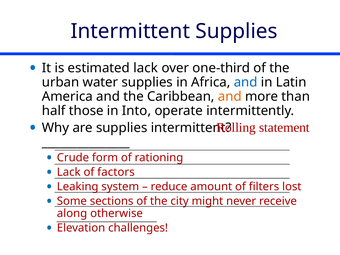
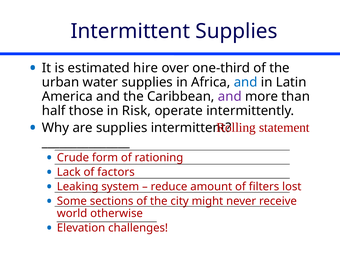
estimated lack: lack -> hire (146, 68)
and colour: orange -> purple (230, 97)
Into: Into -> Risk (136, 111)
along: along -> world (72, 213)
